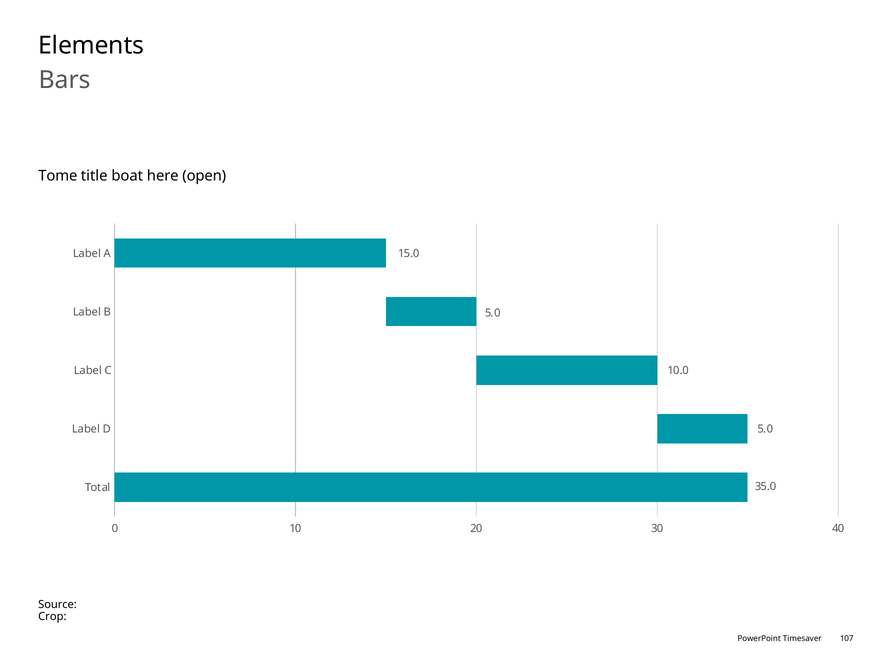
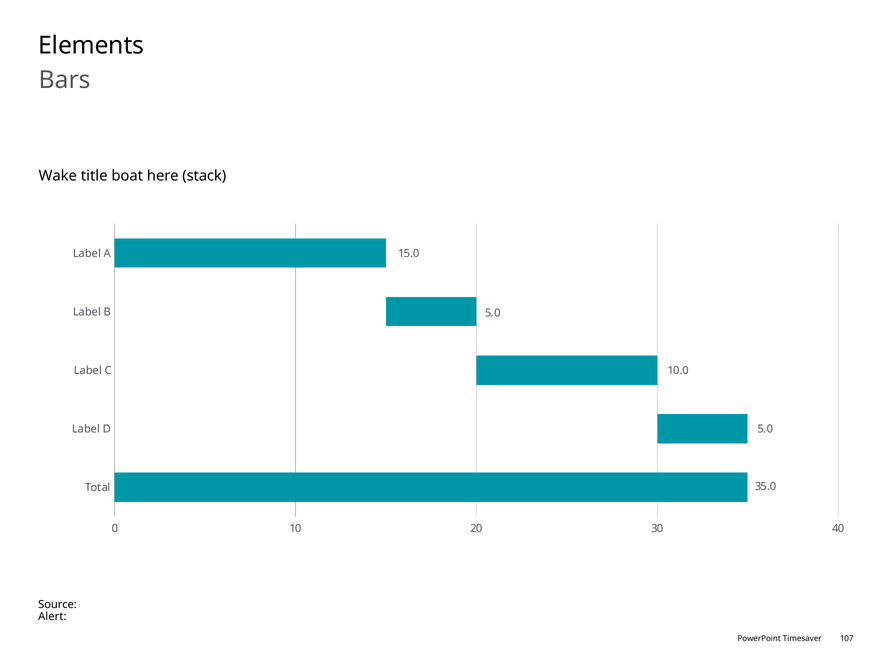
Tome: Tome -> Wake (58, 176)
open: open -> stack (204, 176)
Crop: Crop -> Alert (52, 617)
